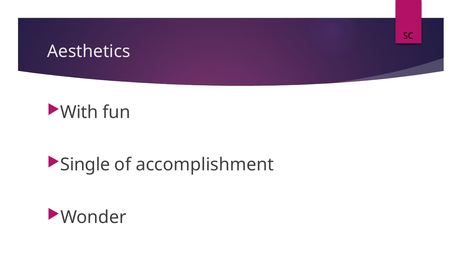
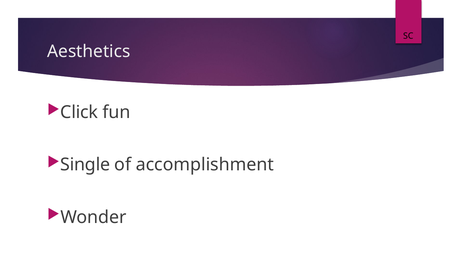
With: With -> Click (79, 112)
